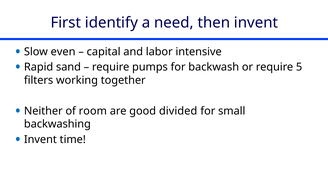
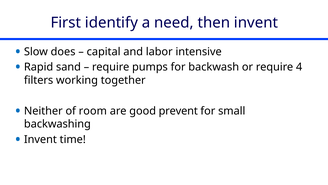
even: even -> does (63, 52)
5: 5 -> 4 (299, 67)
divided: divided -> prevent (178, 111)
